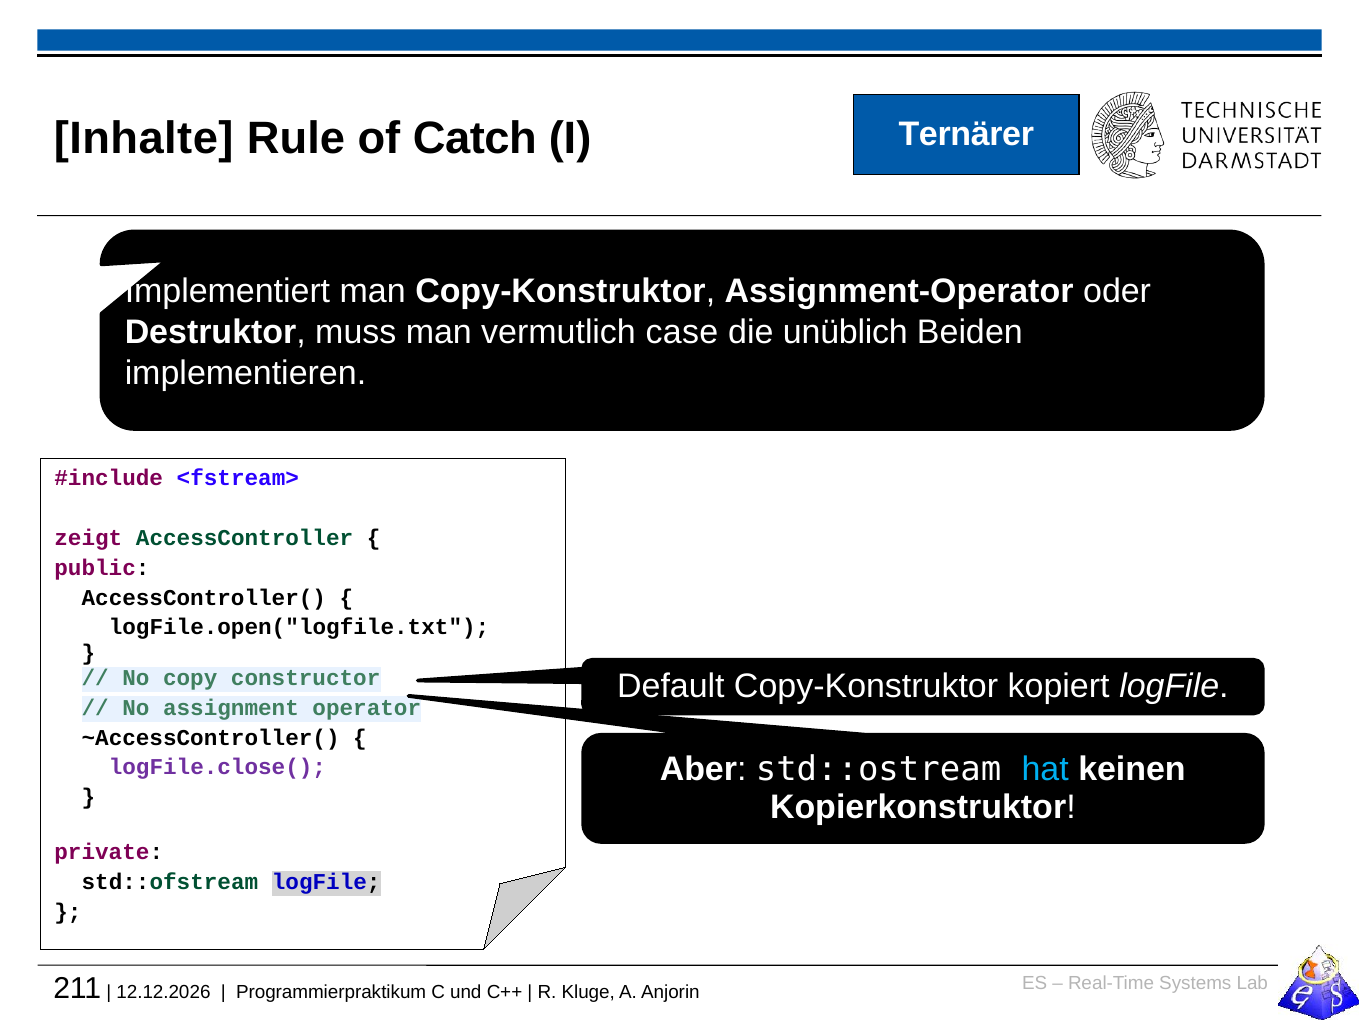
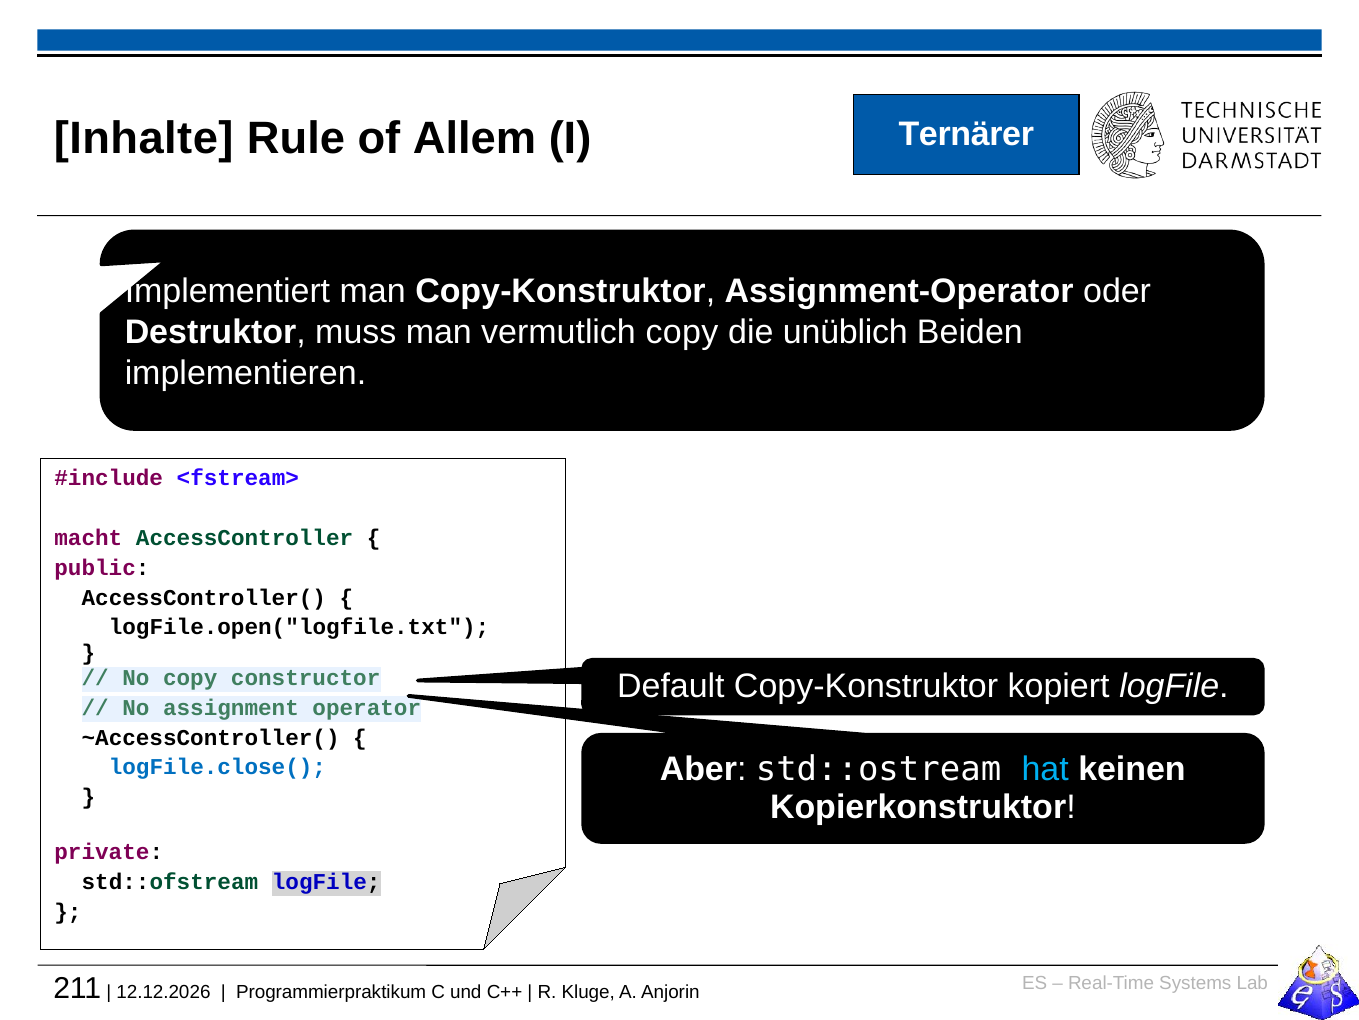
Catch: Catch -> Allem (475, 138)
vermutlich case: case -> copy (682, 332)
zeigt: zeigt -> macht (88, 538)
logFile.close( colour: purple -> blue (217, 767)
